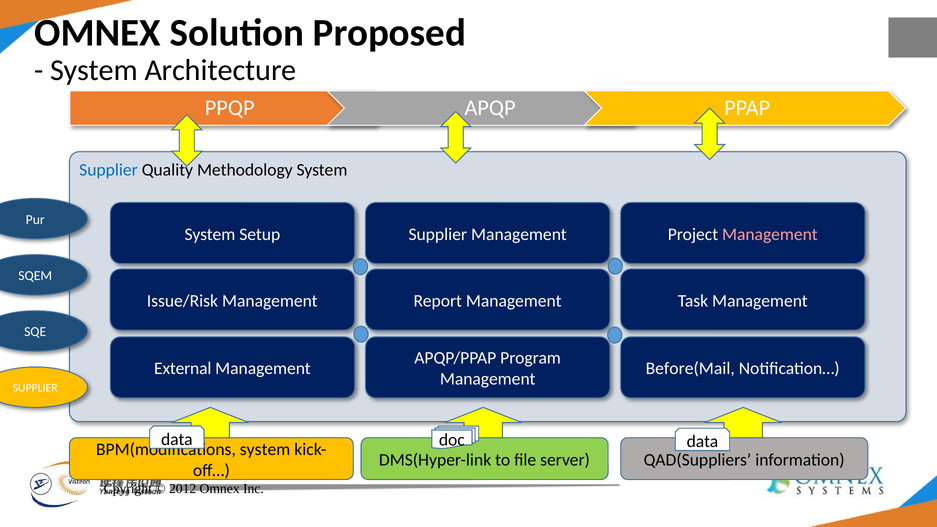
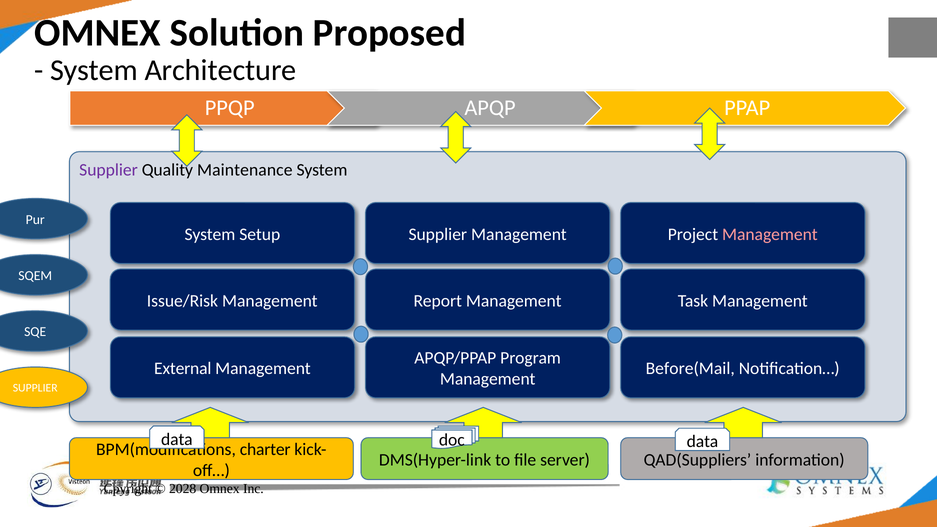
Supplier colour: blue -> purple (108, 170)
Methodology: Methodology -> Maintenance (245, 170)
system: system -> charter (265, 449)
2012: 2012 -> 2028 (183, 489)
